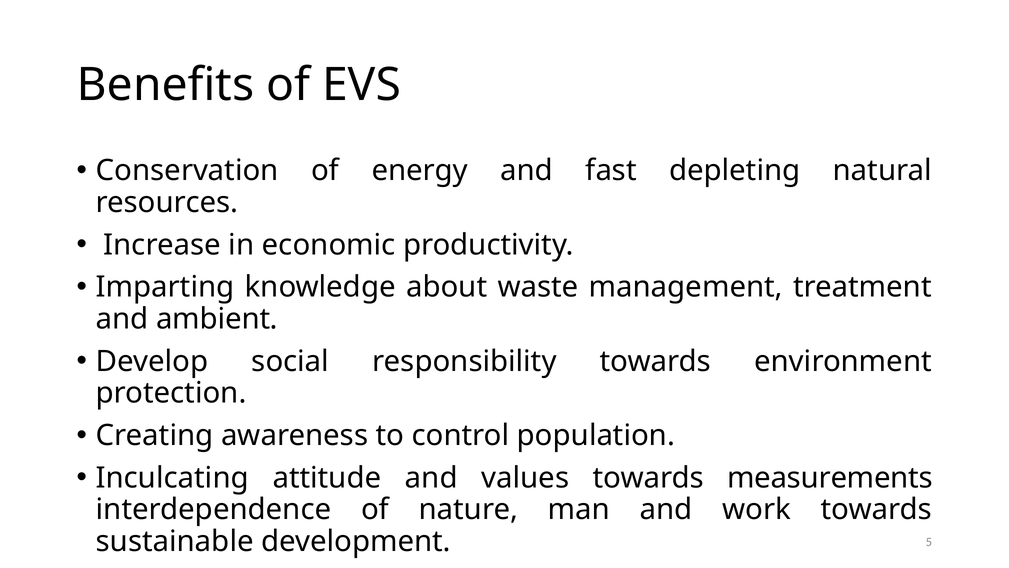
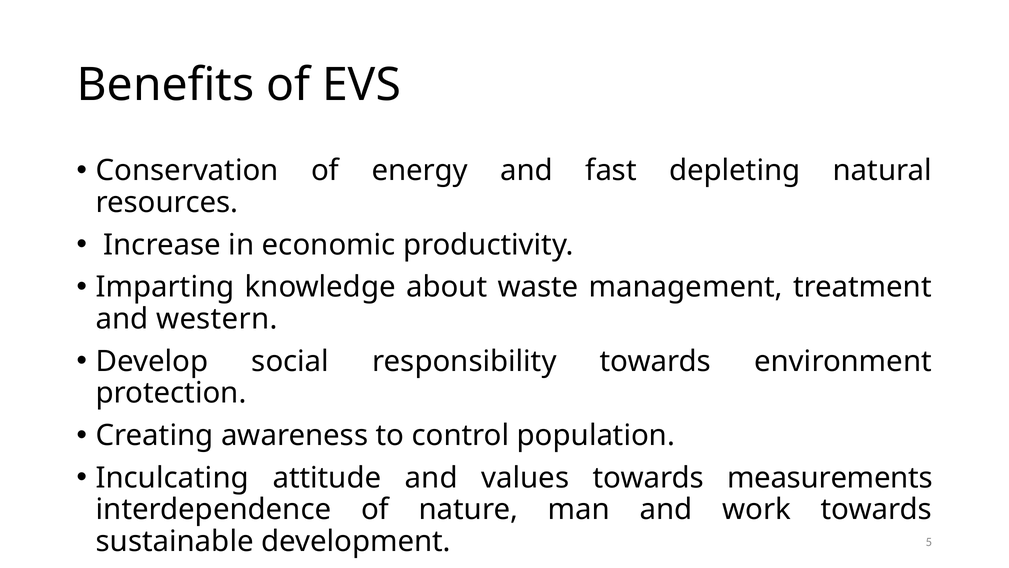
ambient: ambient -> western (217, 319)
